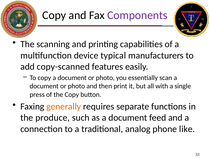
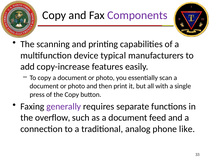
copy-scanned: copy-scanned -> copy-increase (63, 66)
generally colour: orange -> purple (64, 106)
produce: produce -> overflow (53, 117)
